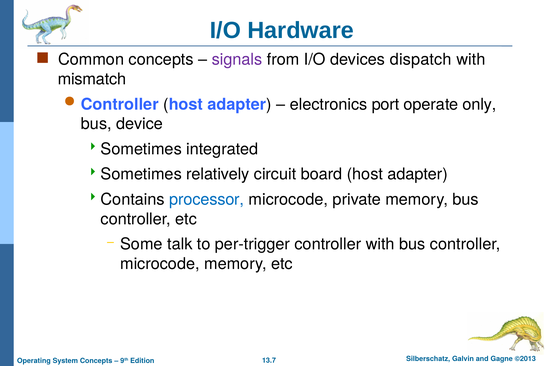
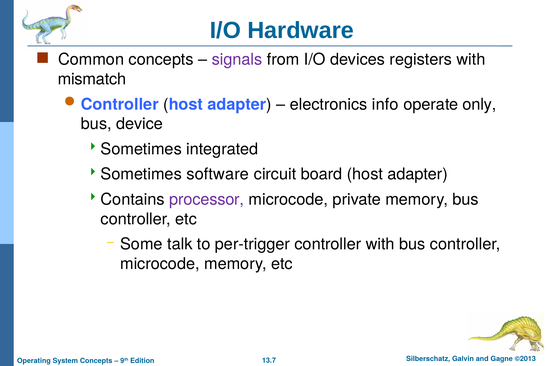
dispatch: dispatch -> registers (421, 60)
port: port -> info (385, 104)
relatively: relatively -> software (218, 174)
processor colour: blue -> purple (207, 199)
